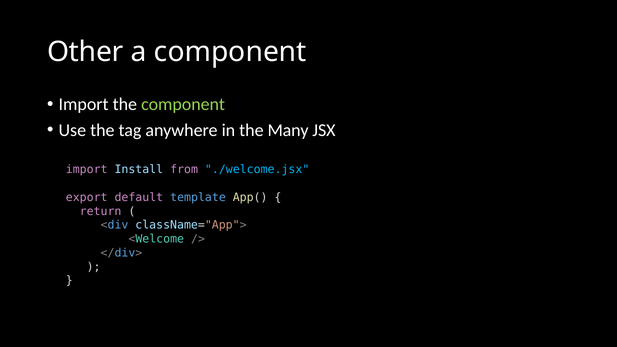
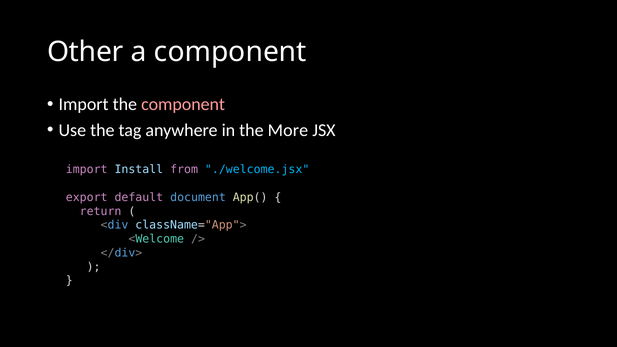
component colour: light green -> pink (183, 104)
Many: Many -> More (288, 130)
template: template -> document (198, 197)
